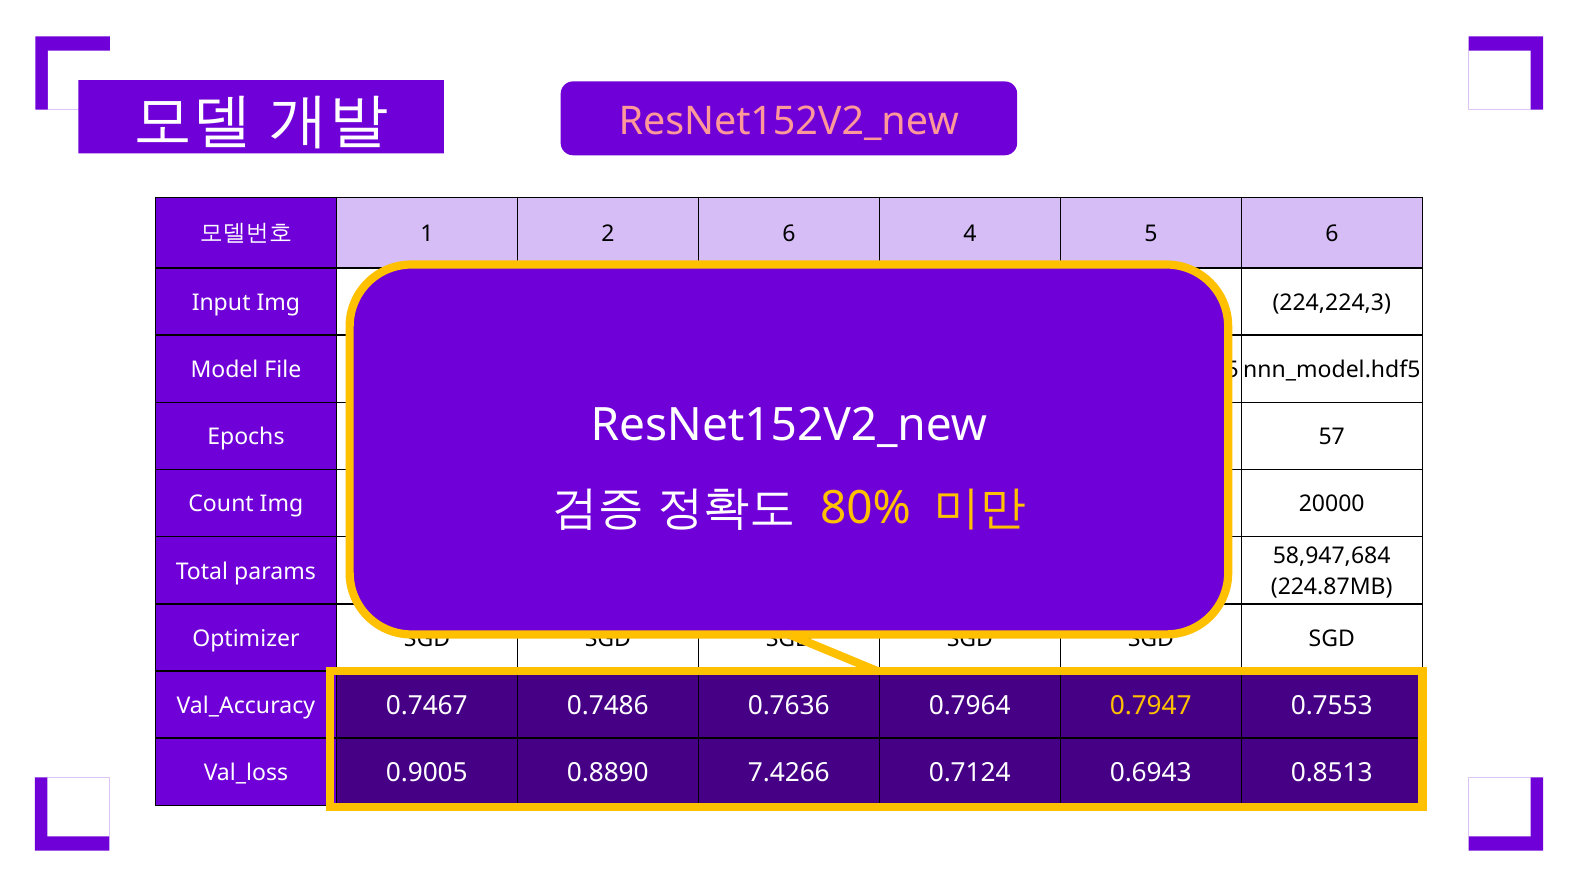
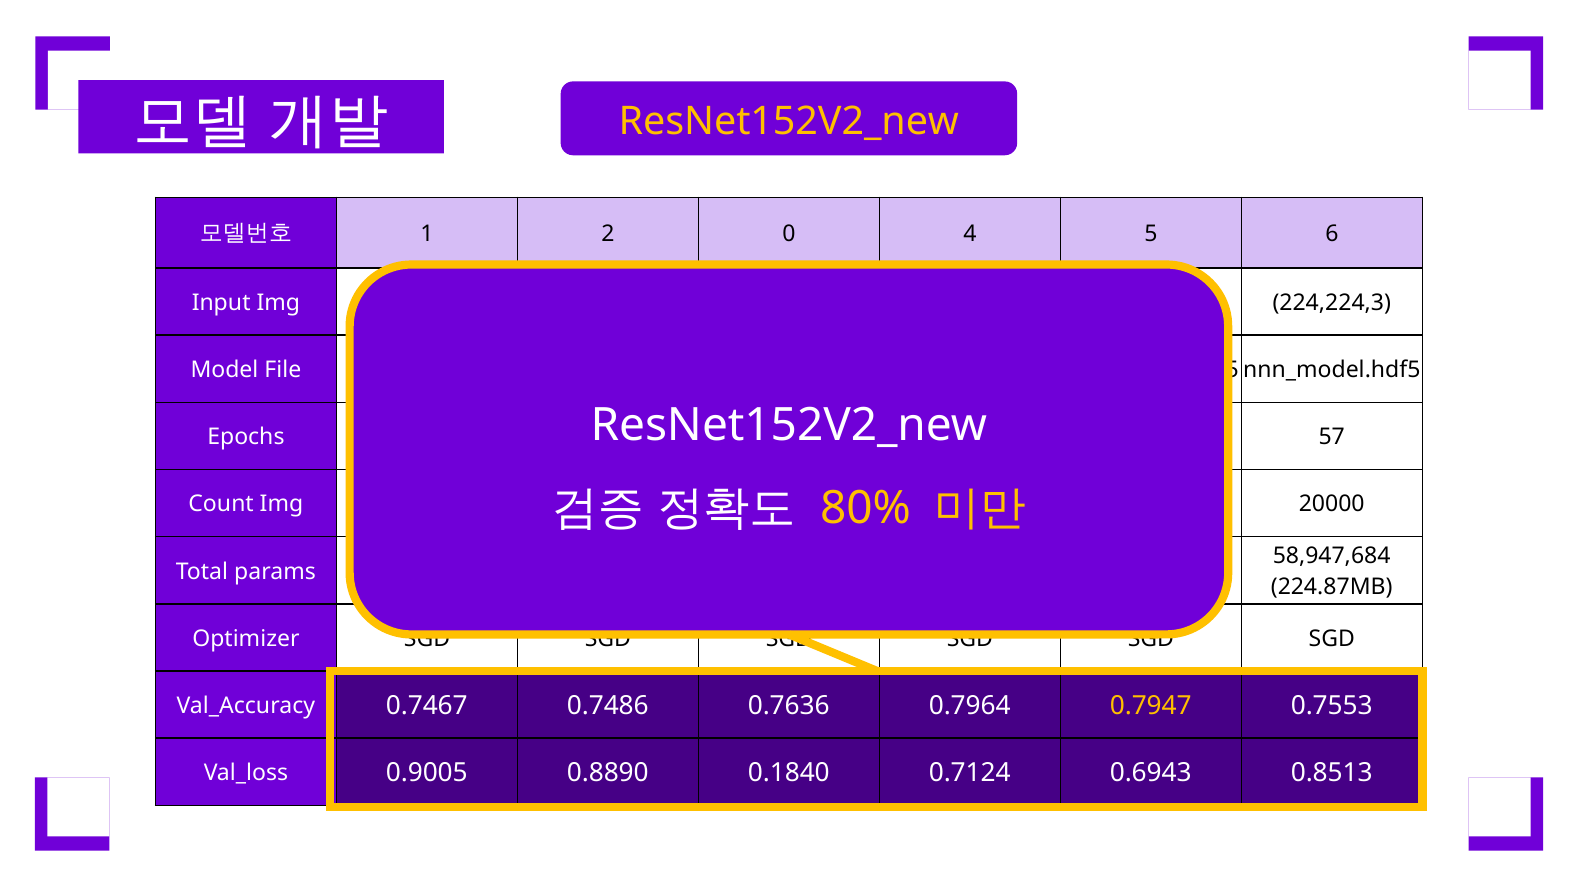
ResNet152V2_new colour: pink -> yellow (789, 121)
2 6: 6 -> 0 (789, 234)
7.4266: 7.4266 -> 0.1840 (789, 774)
